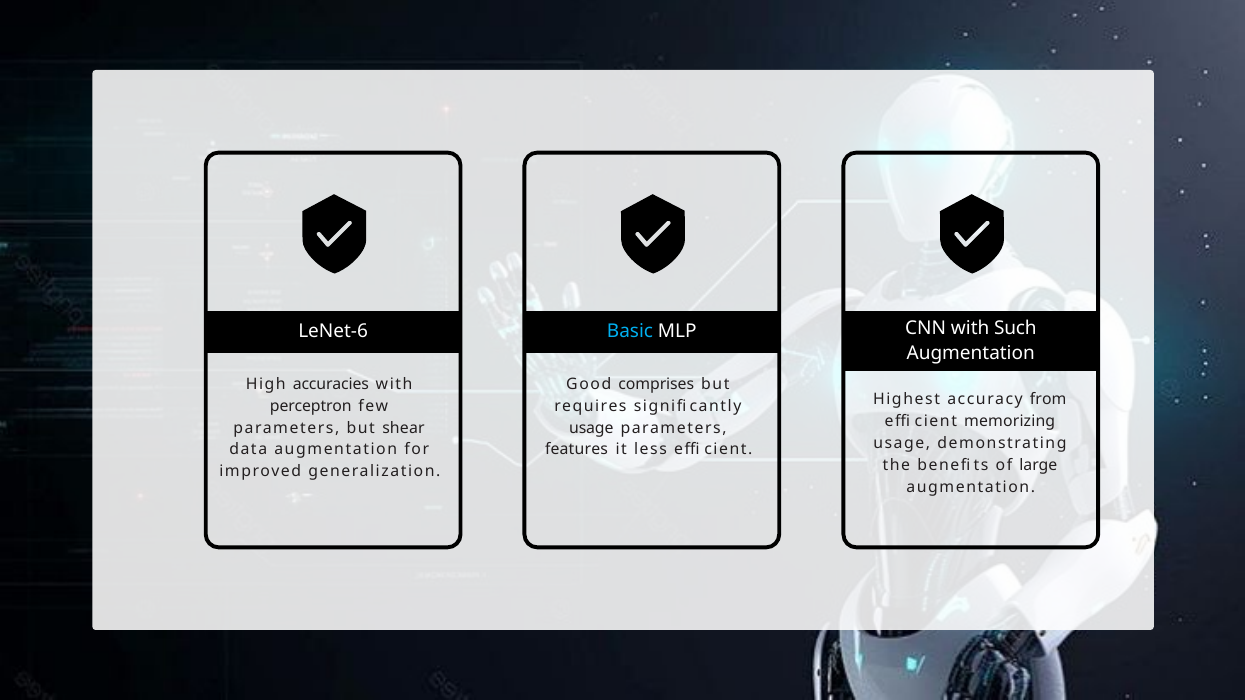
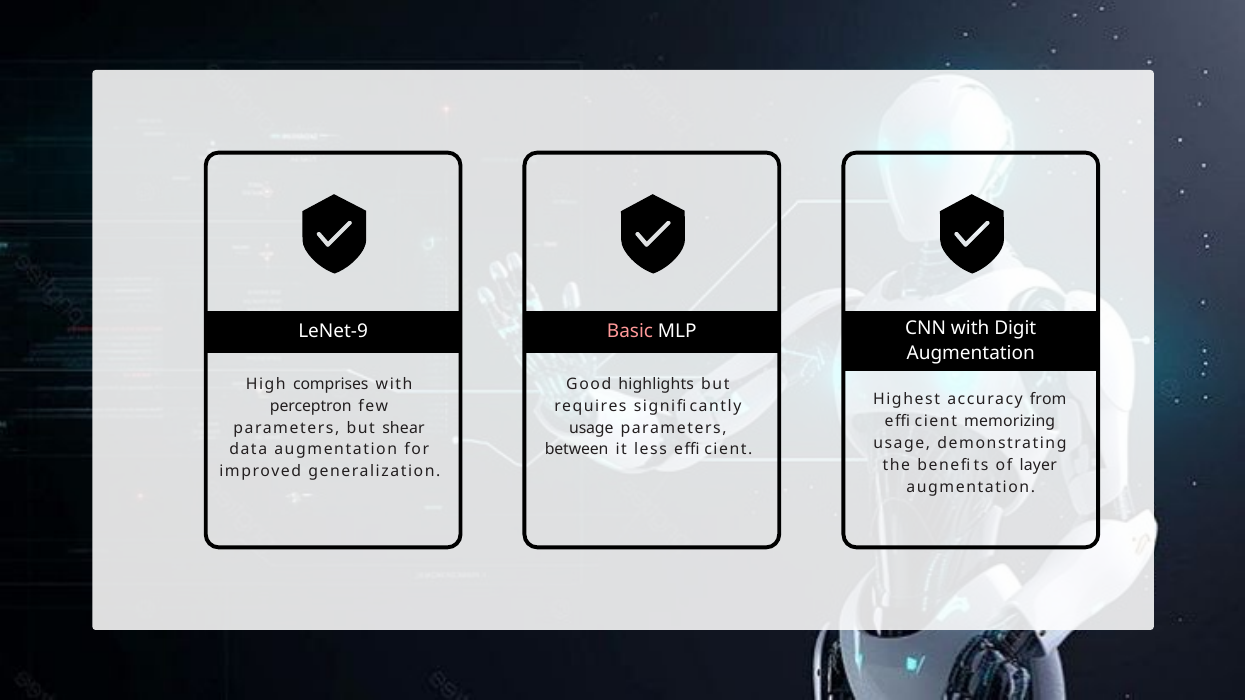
Such: Such -> Digit (1015, 328)
LeNet-6: LeNet-6 -> LeNet-9 (333, 332)
Basic colour: light blue -> pink (630, 332)
accuracies: accuracies -> comprises (331, 384)
comprises: comprises -> highlights (656, 384)
features: features -> between (577, 450)
large: large -> layer (1038, 465)
